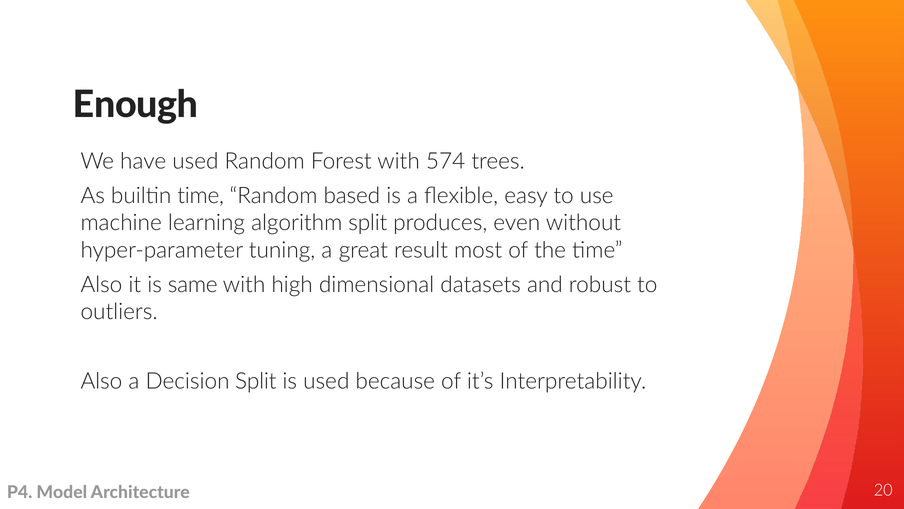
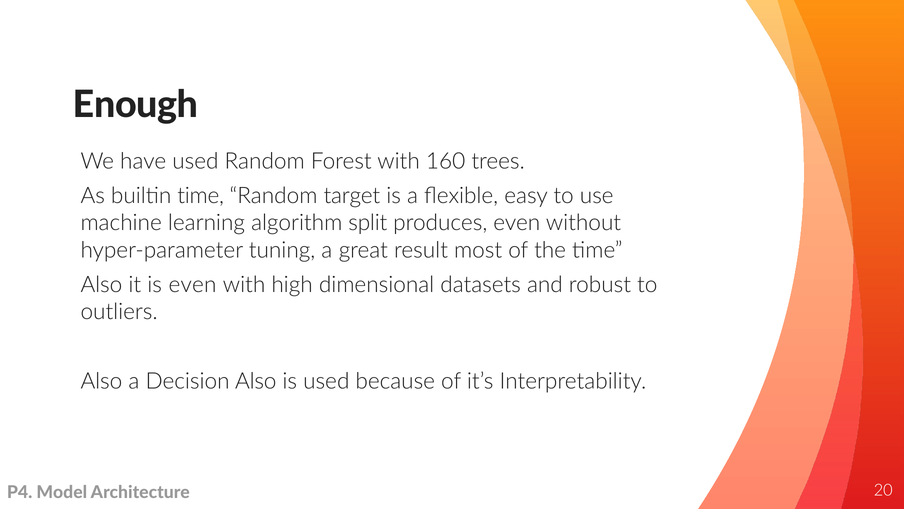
574: 574 -> 160 (446, 161)
based: based -> target (352, 196)
is same: same -> even (193, 285)
Decision Split: Split -> Also (256, 381)
